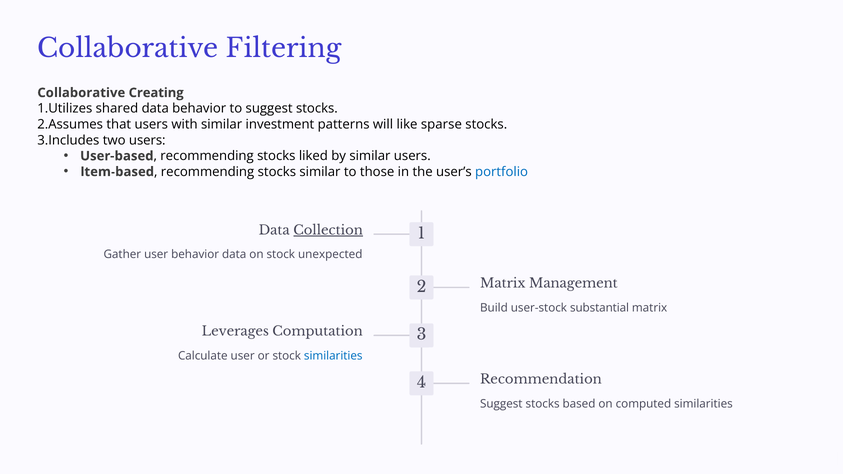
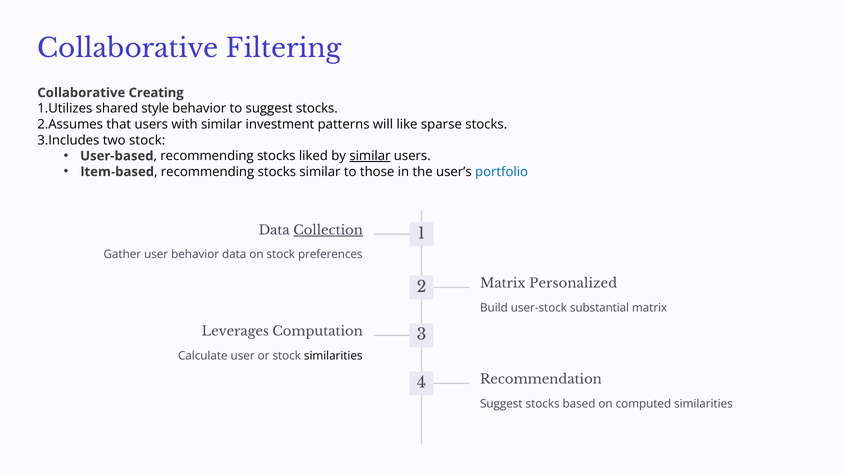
shared data: data -> style (155, 109)
two users: users -> stock (147, 140)
similar underline: none -> present (370, 156)
unexpected: unexpected -> preferences (330, 255)
Management: Management -> Personalized (573, 284)
similarities colour: blue -> black (333, 356)
